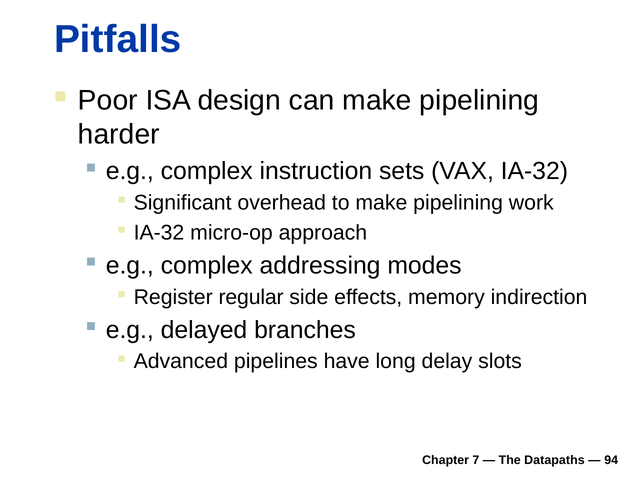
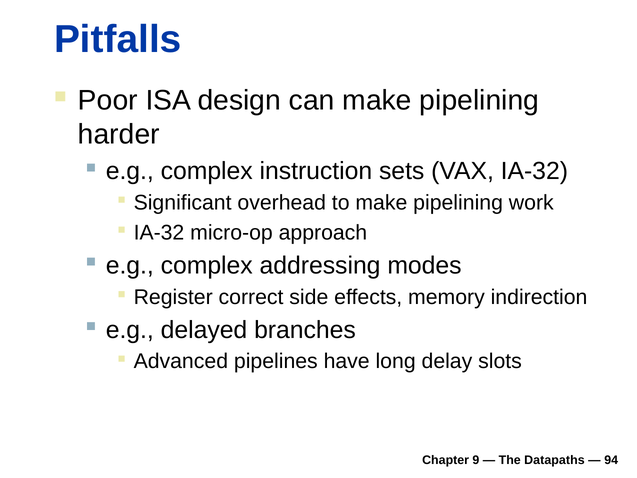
regular: regular -> correct (251, 297)
7: 7 -> 9 (476, 460)
